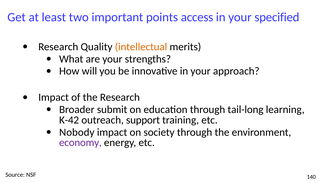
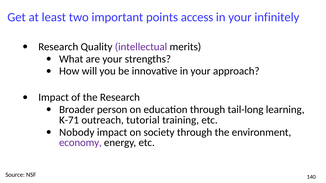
specified: specified -> infinitely (277, 17)
intellectual colour: orange -> purple (141, 47)
submit: submit -> person (112, 110)
K-42: K-42 -> K-71 (69, 120)
support: support -> tutorial (143, 120)
